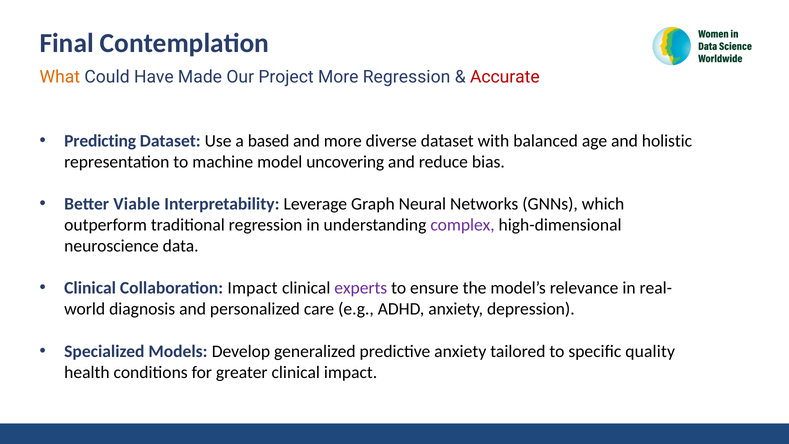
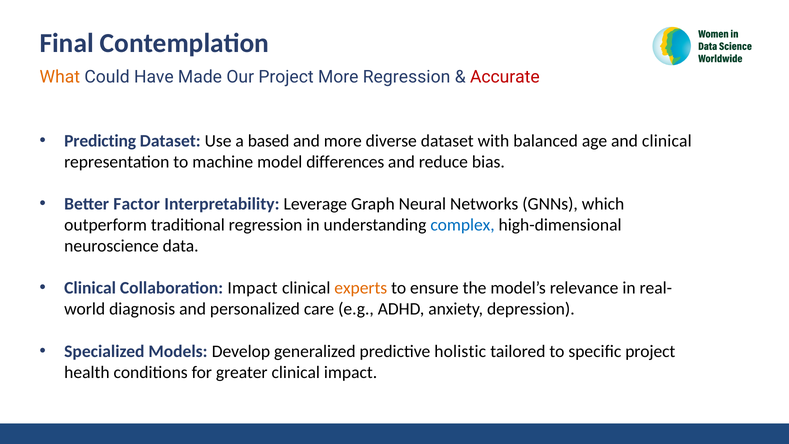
and holistic: holistic -> clinical (667, 141)
uncovering: uncovering -> differences (345, 162)
Viable: Viable -> Factor (137, 204)
complex colour: purple -> blue (463, 225)
experts colour: purple -> orange (361, 288)
predictive anxiety: anxiety -> holistic (460, 351)
specific quality: quality -> project (650, 351)
